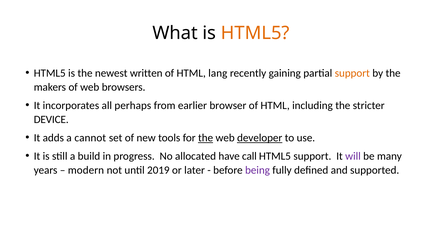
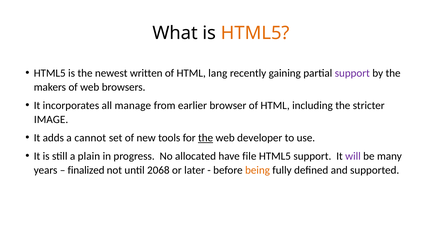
support colour: orange -> purple (352, 73)
perhaps: perhaps -> manage (133, 105)
DEVICE: DEVICE -> IMAGE (51, 119)
developer underline: present -> none (260, 138)
build: build -> plain (89, 156)
call: call -> file (249, 156)
modern: modern -> finalized (86, 170)
2019: 2019 -> 2068 (158, 170)
being colour: purple -> orange (258, 170)
